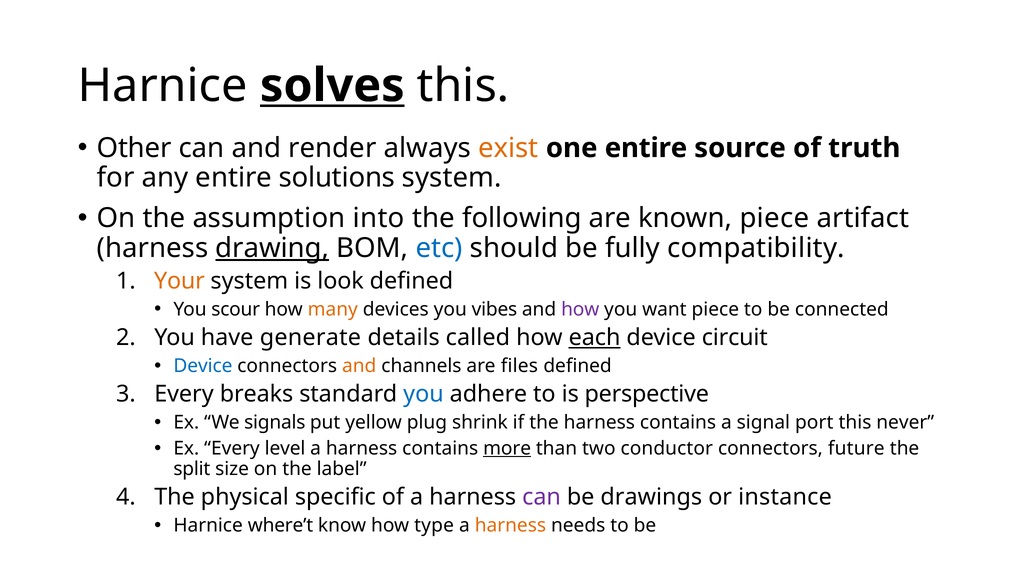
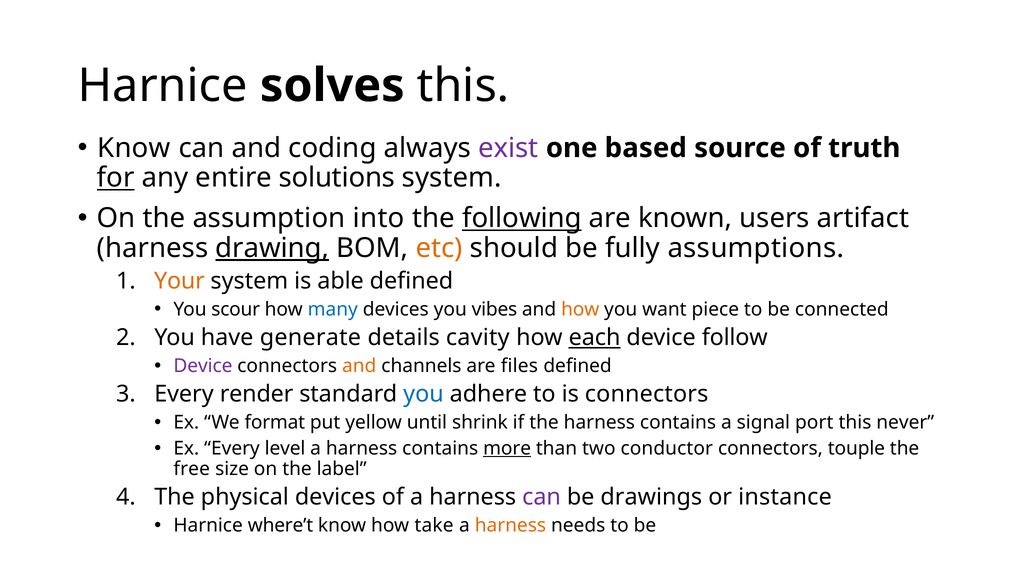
solves underline: present -> none (332, 86)
Other: Other -> Know (134, 148)
render: render -> coding (332, 148)
exist colour: orange -> purple (508, 148)
one entire: entire -> based (646, 148)
for underline: none -> present (116, 178)
following underline: none -> present (522, 218)
known piece: piece -> users (775, 218)
etc colour: blue -> orange (439, 248)
compatibility: compatibility -> assumptions (756, 248)
look: look -> able (341, 281)
many colour: orange -> blue (333, 309)
how colour: purple -> orange (580, 309)
called: called -> cavity (478, 337)
circuit: circuit -> follow (735, 337)
Device colour: blue -> purple (203, 366)
breaks: breaks -> render (257, 394)
is perspective: perspective -> connectors (647, 394)
signals: signals -> format (275, 422)
plug: plug -> until (427, 422)
future: future -> touple (856, 448)
split: split -> free (192, 469)
physical specific: specific -> devices (335, 497)
type: type -> take (434, 525)
